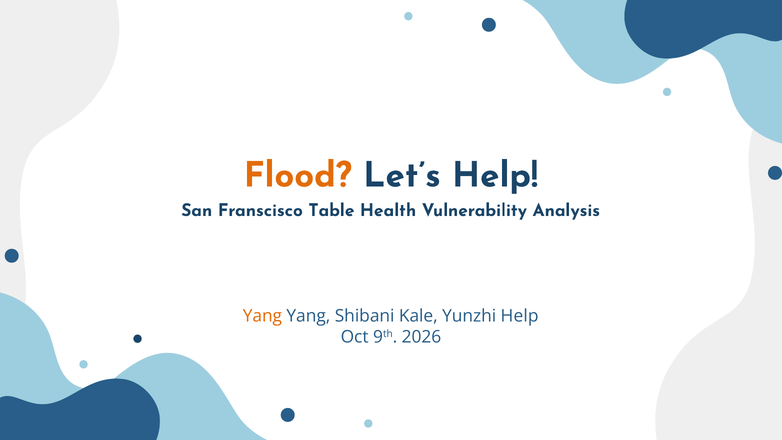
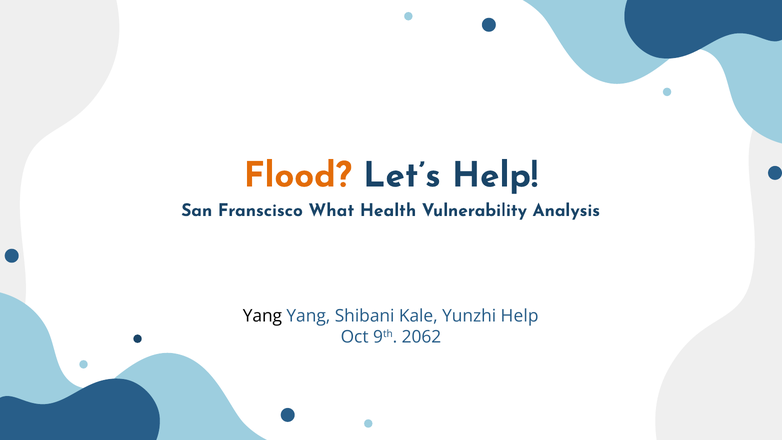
Table: Table -> What (331, 210)
Yang colour: orange -> black (262, 316)
2026: 2026 -> 2062 (421, 337)
